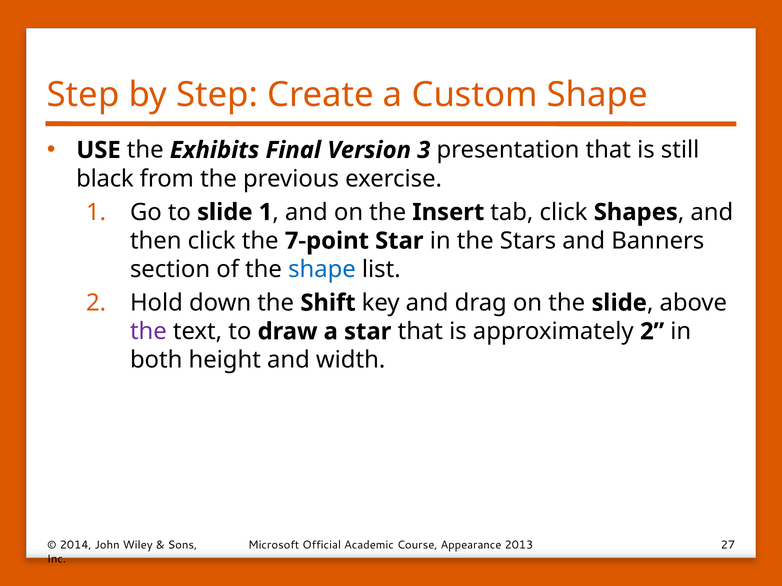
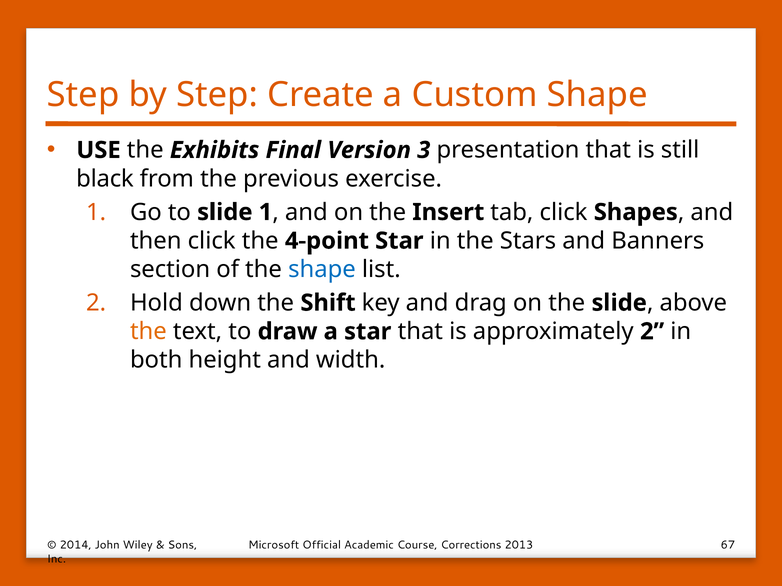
7-point: 7-point -> 4-point (327, 241)
the colour: purple -> orange (148, 332)
Appearance: Appearance -> Corrections (471, 546)
27: 27 -> 67 (728, 546)
